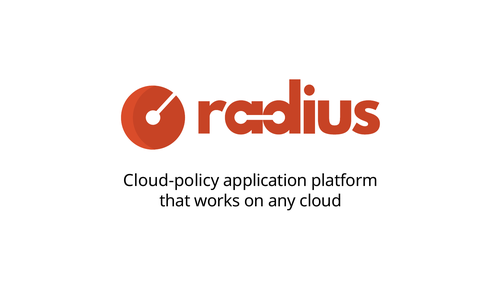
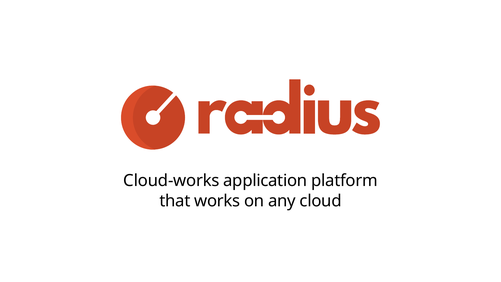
Cloud-policy: Cloud-policy -> Cloud-works (171, 181)
